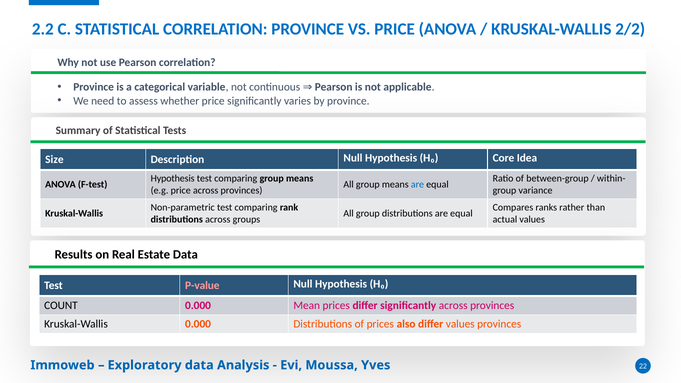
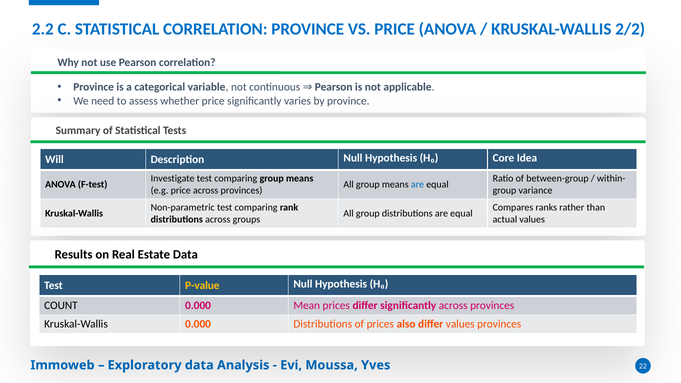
Size: Size -> Will (54, 159)
Hypothesis: Hypothesis -> Investigate (173, 179)
P-value colour: pink -> yellow (202, 285)
